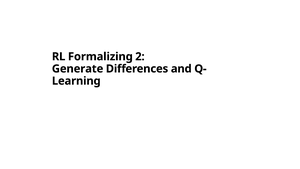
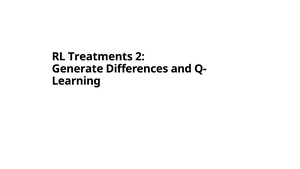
Formalizing: Formalizing -> Treatments (100, 57)
